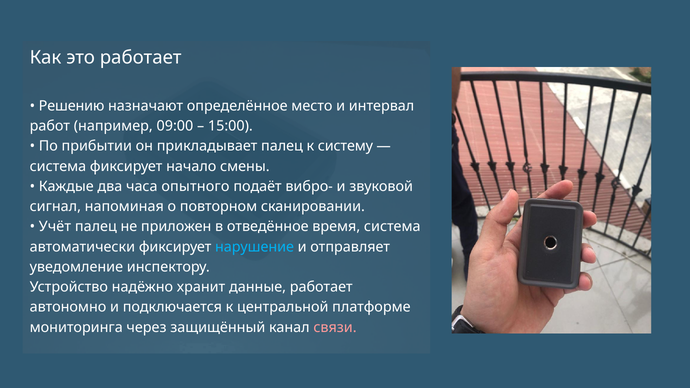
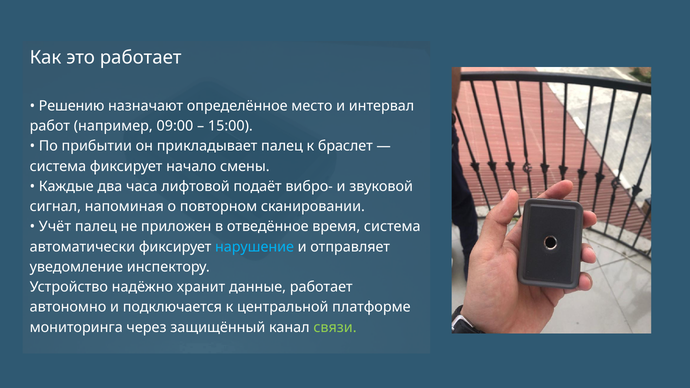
систему: систему -> браслет (345, 146)
опытного: опытного -> лифтовой (196, 187)
связи colour: pink -> light green (335, 327)
